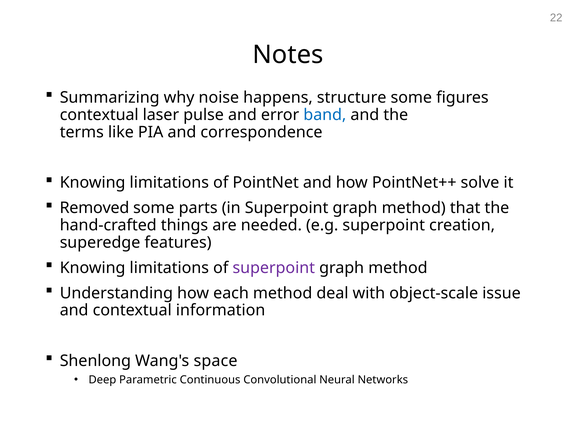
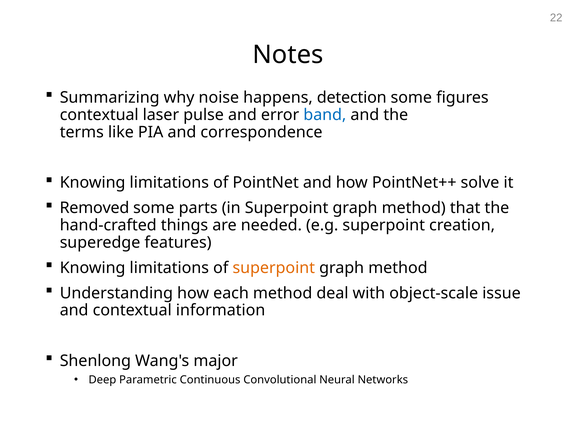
structure: structure -> detection (352, 98)
superpoint colour: purple -> orange (274, 268)
space: space -> major (216, 361)
